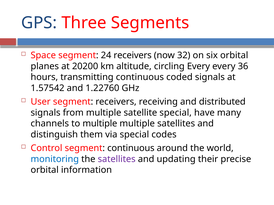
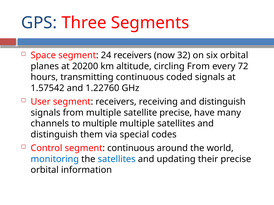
circling Every: Every -> From (198, 66)
36: 36 -> 72 (243, 66)
receiving and distributed: distributed -> distinguish (222, 102)
satellite special: special -> precise (176, 113)
satellites colour: purple -> blue (117, 159)
